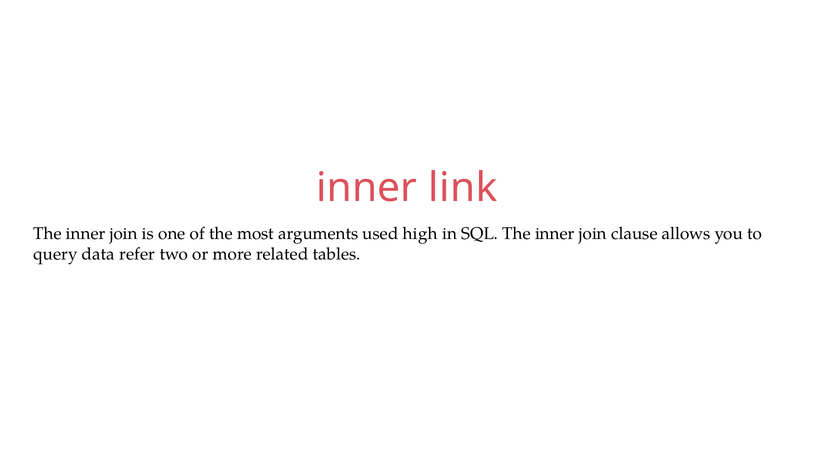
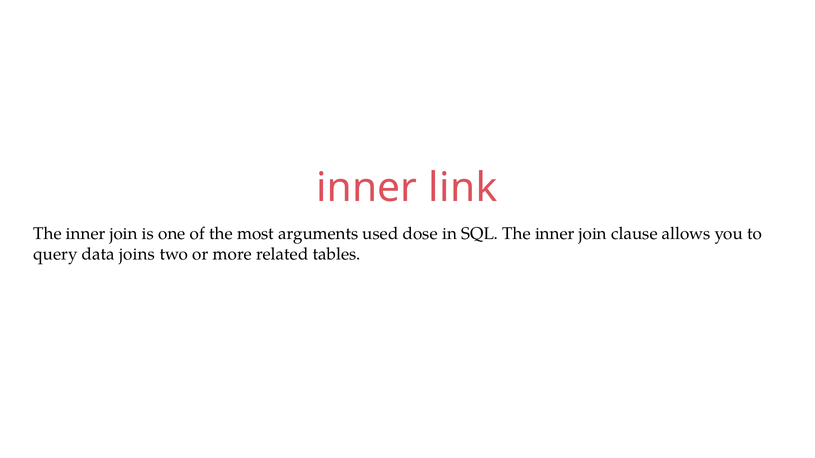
high: high -> dose (420, 234)
refer: refer -> joins (137, 254)
